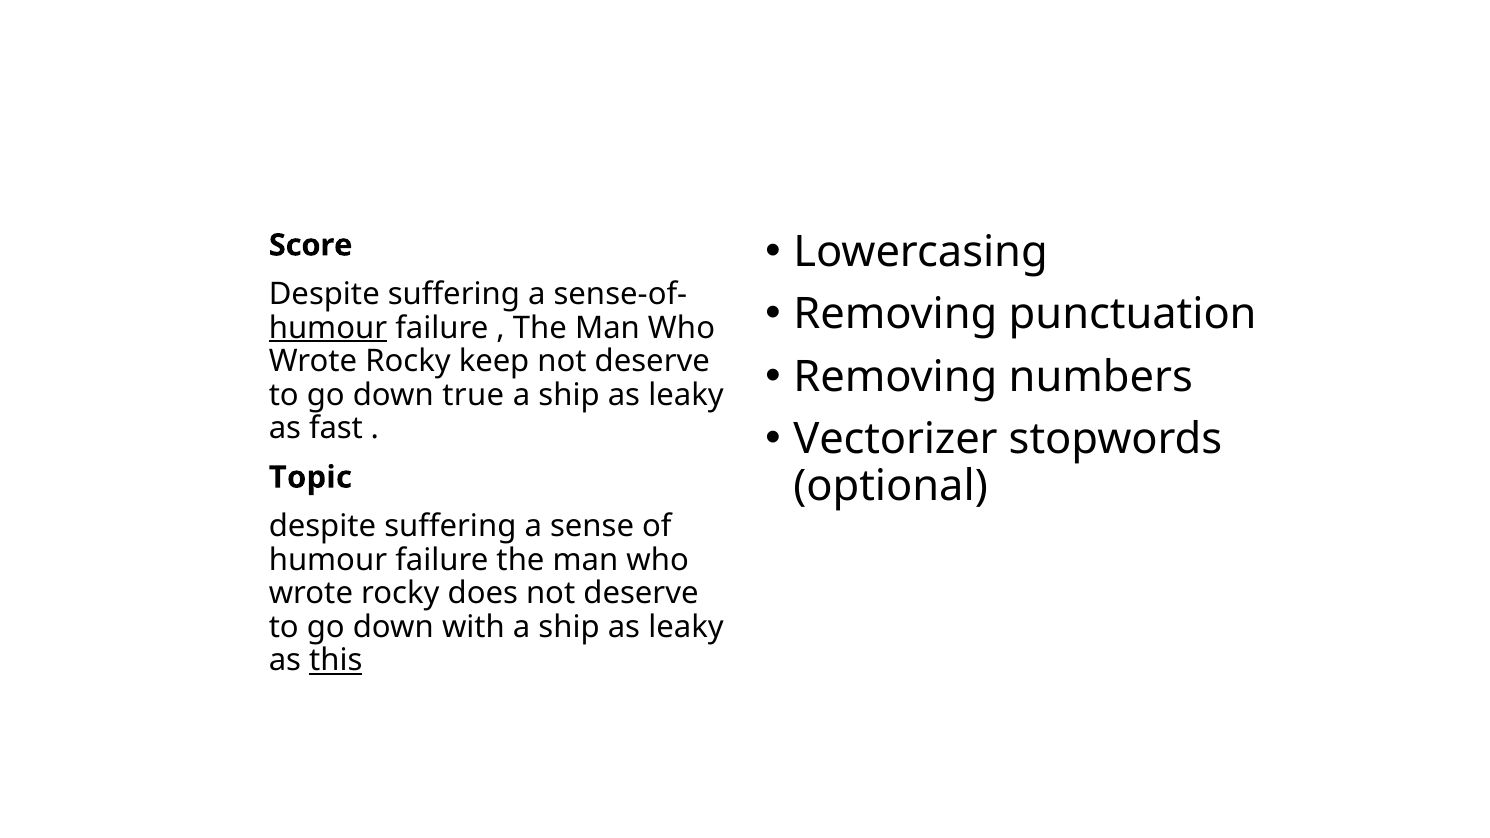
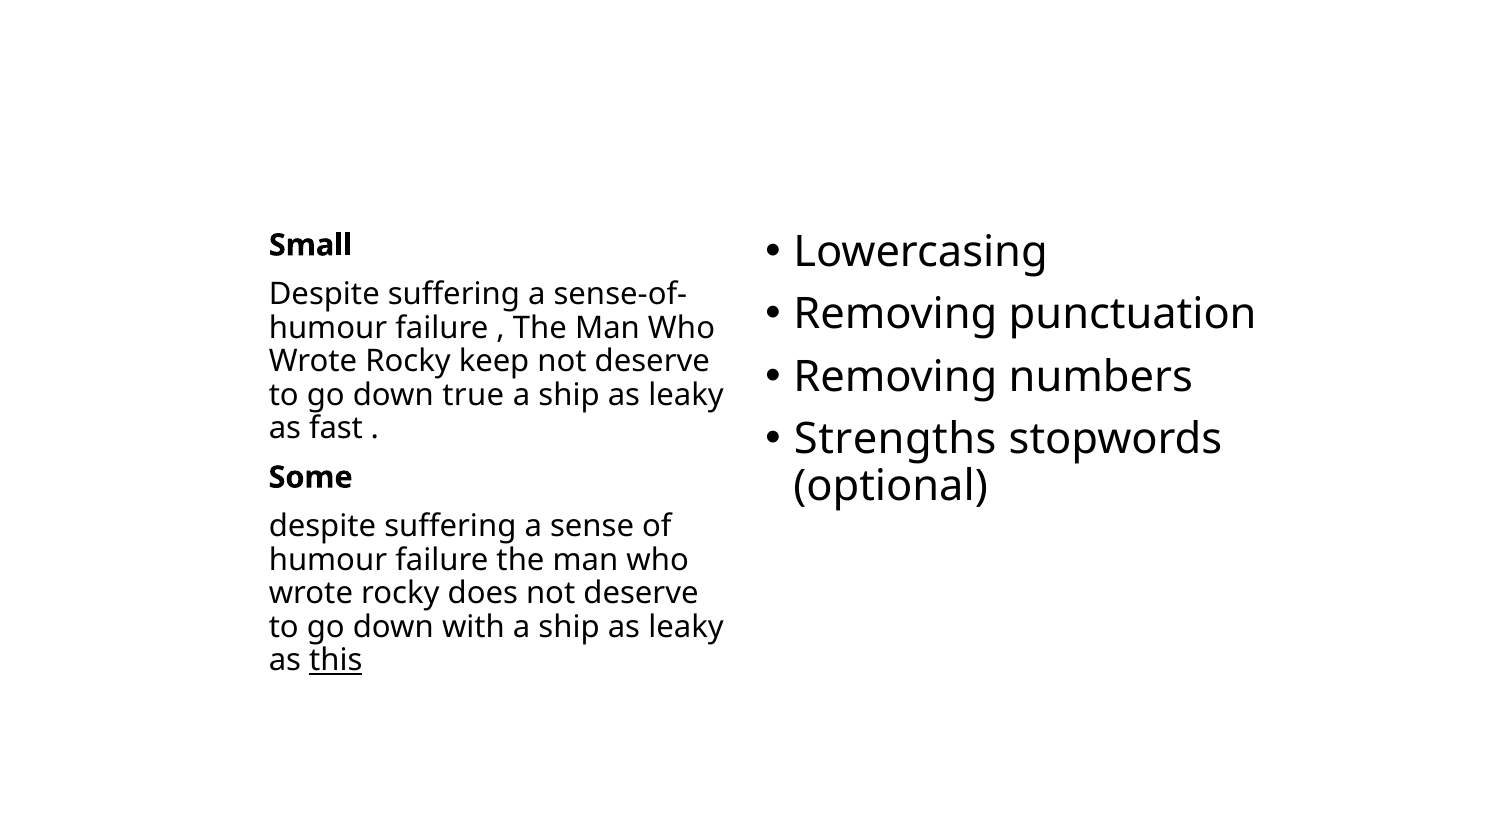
Score: Score -> Small (311, 245)
humour underline: present -> none (328, 328)
Vectorizer: Vectorizer -> Strengths (895, 439)
Topic: Topic -> Some (311, 477)
